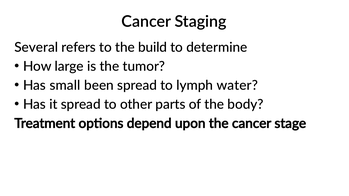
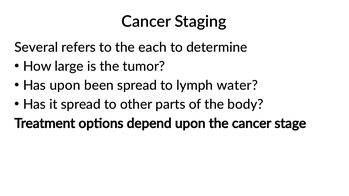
build: build -> each (153, 47)
Has small: small -> upon (65, 86)
